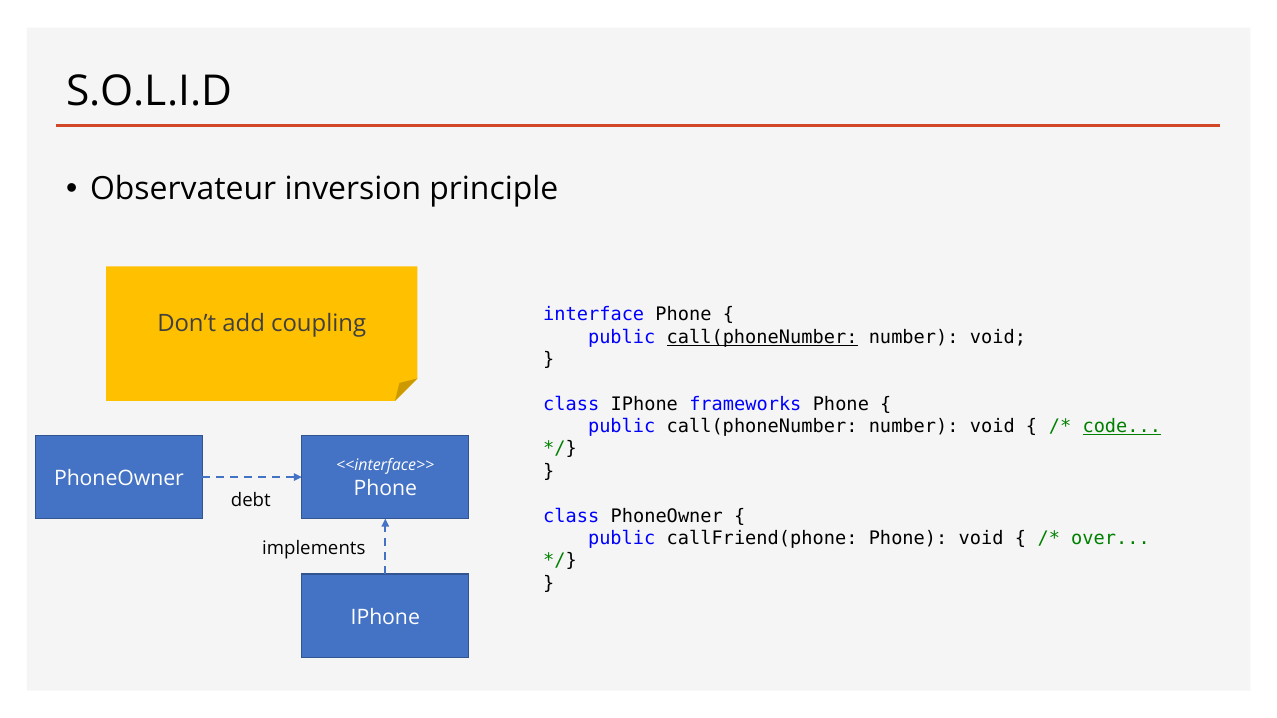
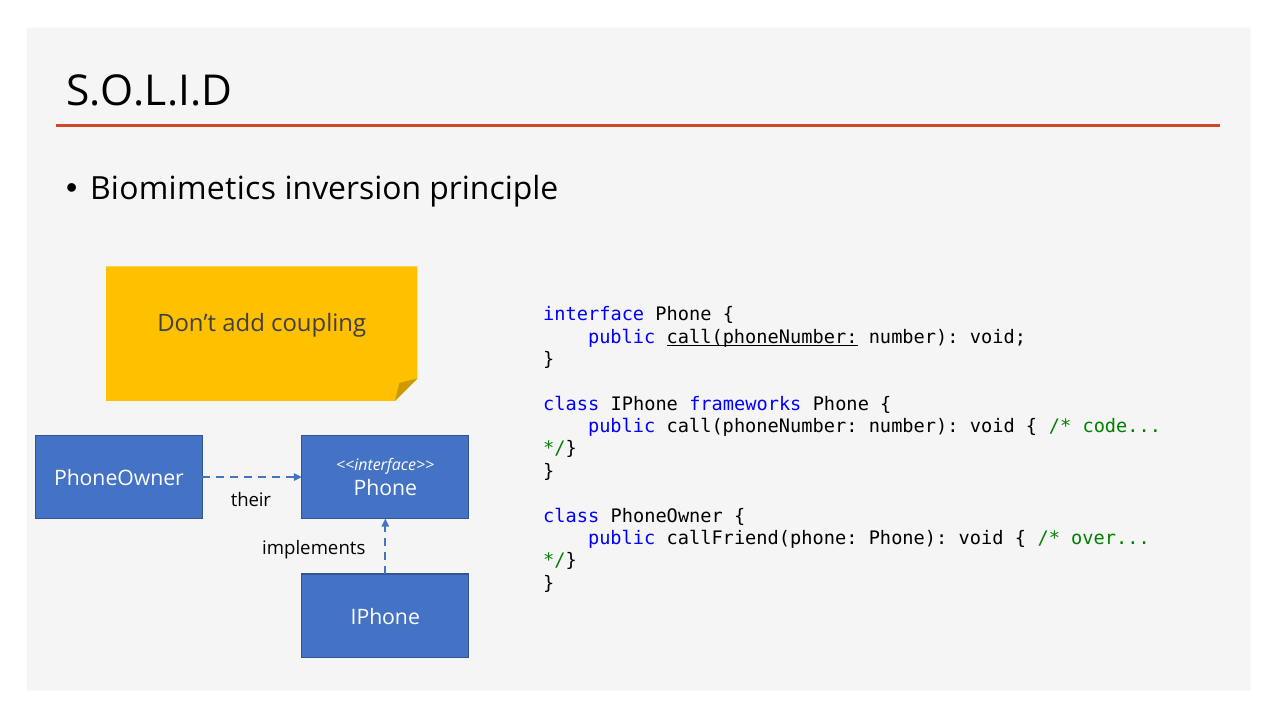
Observateur: Observateur -> Biomimetics (183, 189)
code underline: present -> none (1122, 427)
debt: debt -> their (251, 501)
